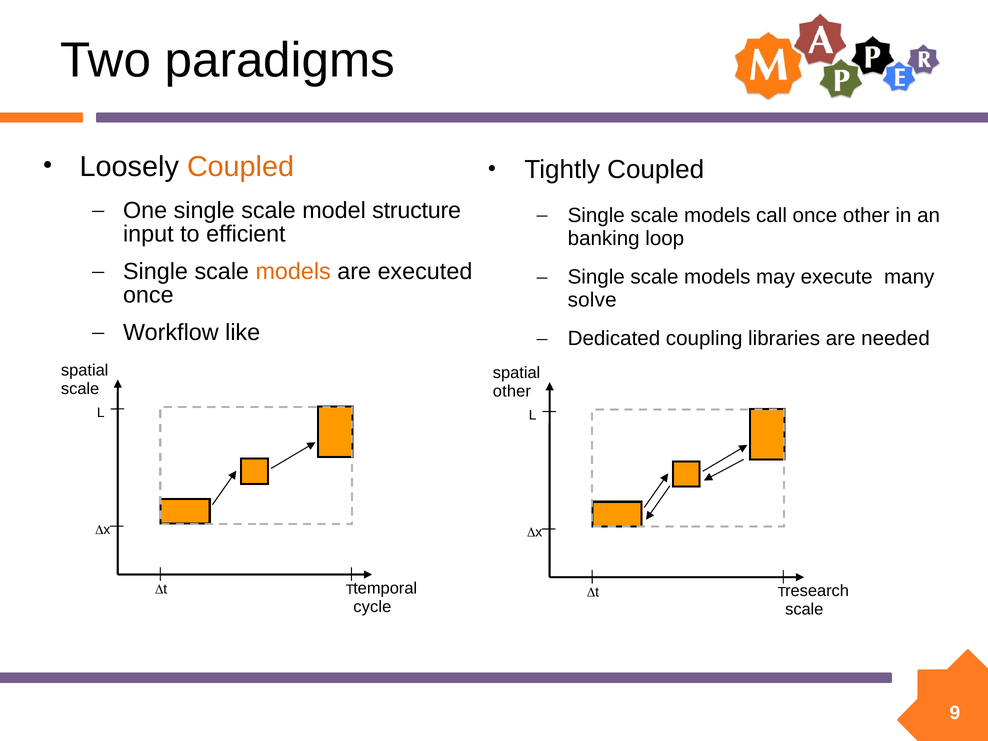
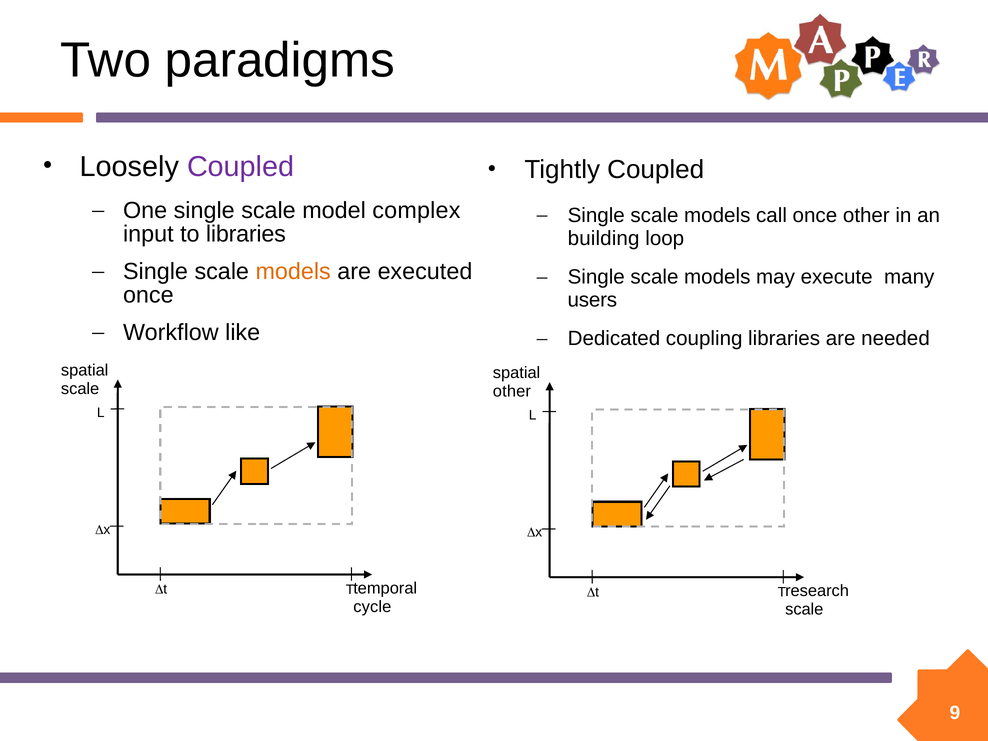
Coupled colour: orange -> purple (241, 167)
structure: structure -> complex (416, 211)
to efficient: efficient -> libraries (246, 234)
banking: banking -> building (604, 238)
solve: solve -> users (592, 300)
